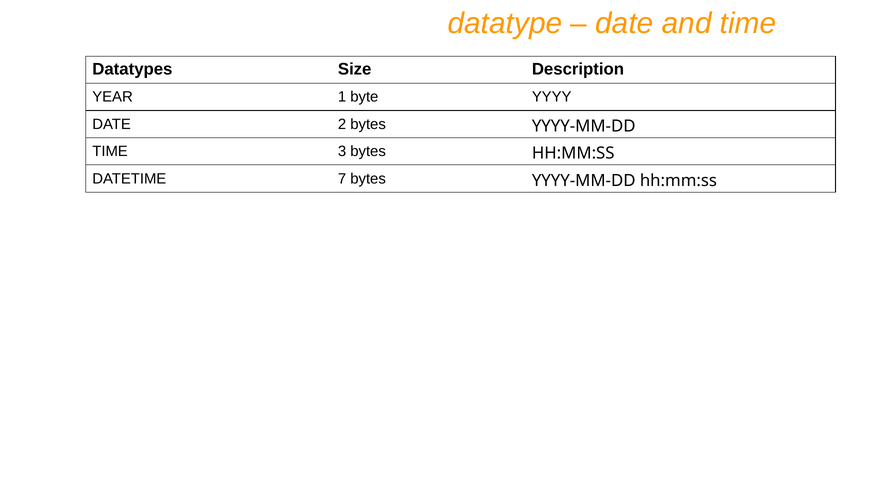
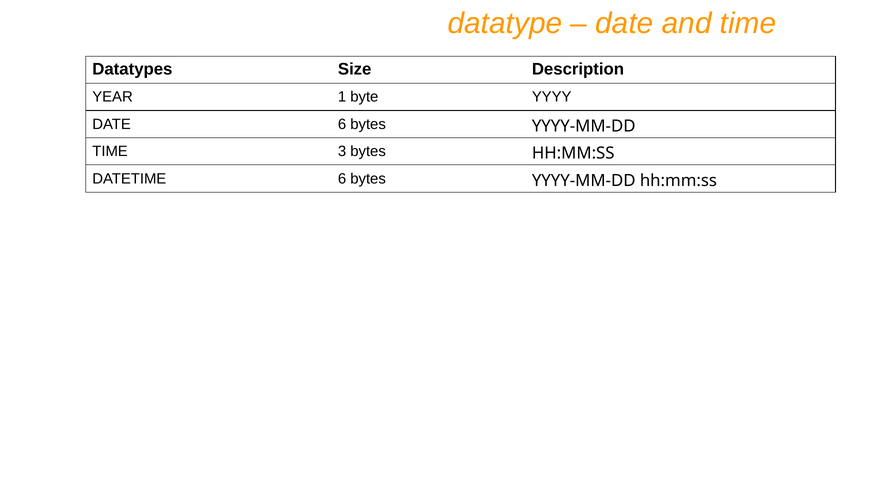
DATE 2: 2 -> 6 (342, 124)
DATETIME 7: 7 -> 6 (342, 179)
